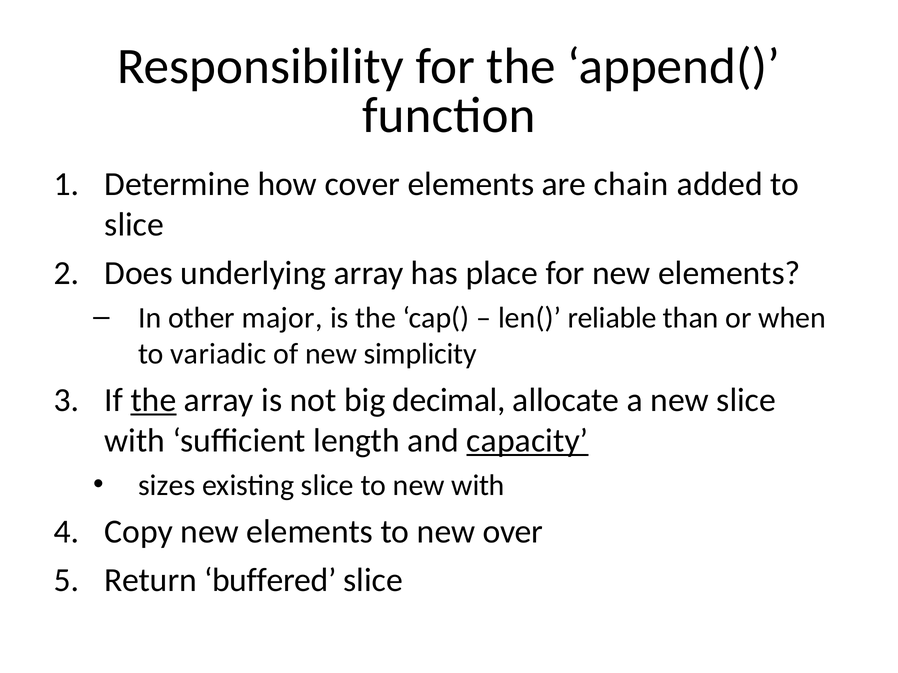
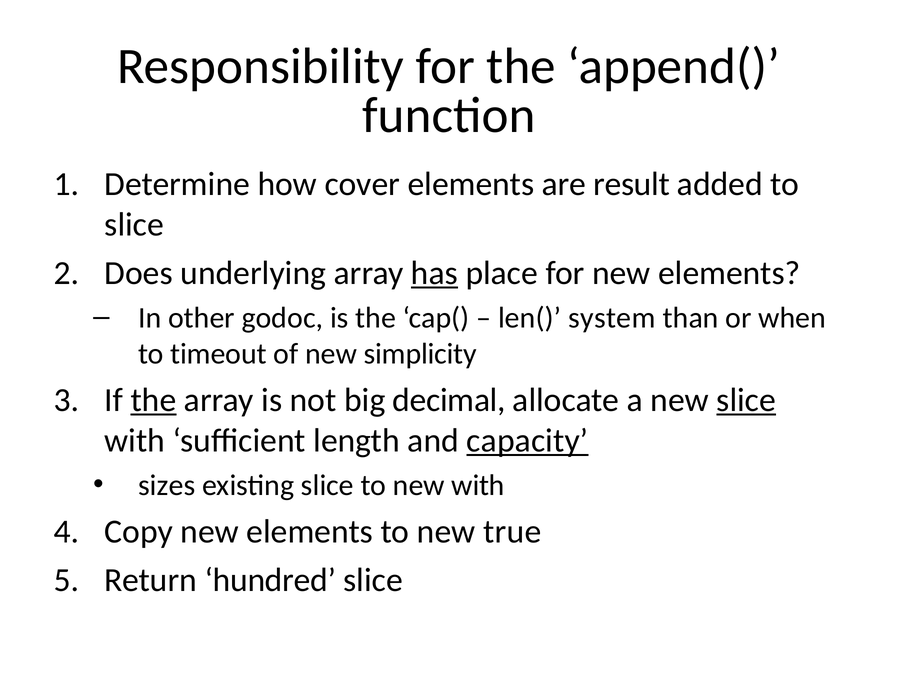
chain: chain -> result (632, 184)
has underline: none -> present (434, 273)
major: major -> godoc (282, 318)
reliable: reliable -> system (612, 318)
variadic: variadic -> timeout (219, 354)
slice underline: none -> present (746, 400)
over: over -> true (512, 532)
buffered: buffered -> hundred (270, 581)
